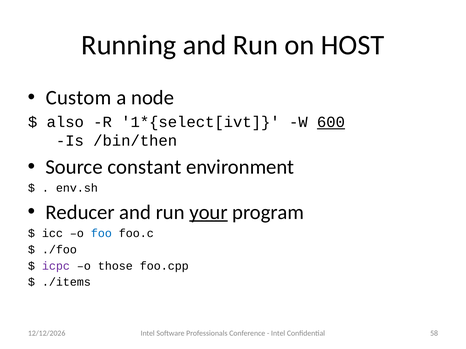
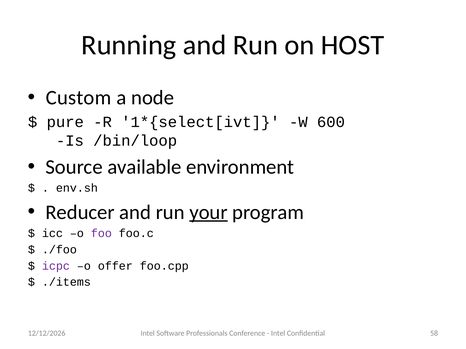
also: also -> pure (65, 122)
600 underline: present -> none (331, 122)
/bin/then: /bin/then -> /bin/loop (135, 141)
constant: constant -> available (144, 167)
foo colour: blue -> purple (101, 234)
those: those -> offer (115, 266)
